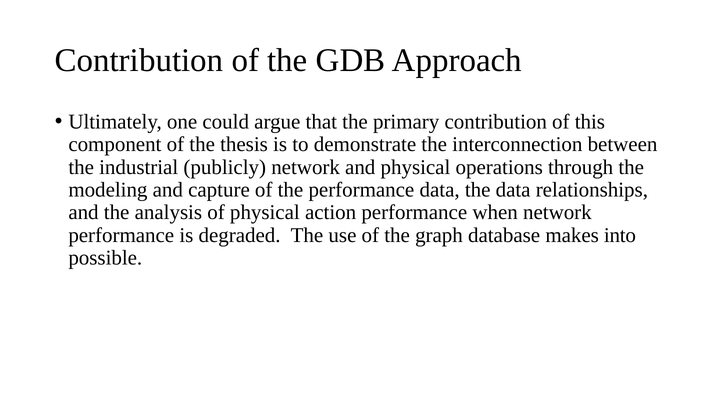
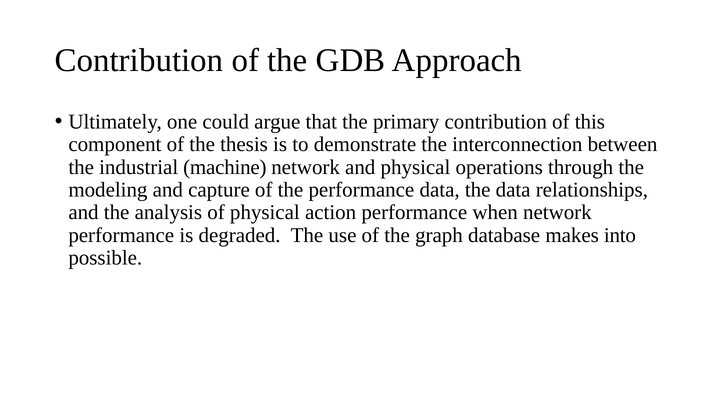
publicly: publicly -> machine (225, 167)
